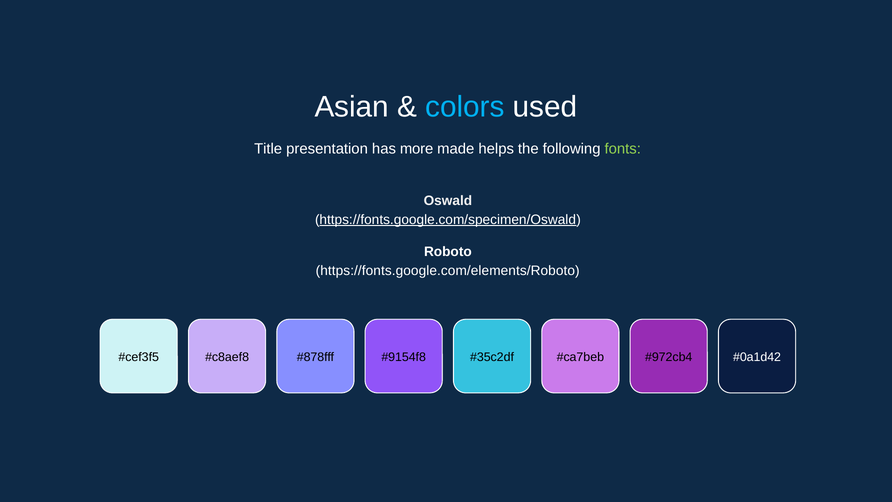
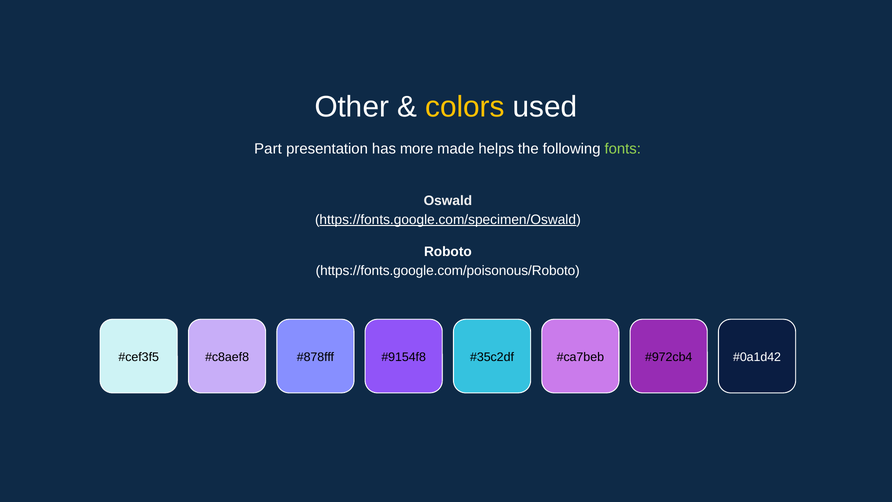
Asian: Asian -> Other (352, 107)
colors colour: light blue -> yellow (465, 107)
Title: Title -> Part (268, 149)
https://fonts.google.com/elements/Roboto: https://fonts.google.com/elements/Roboto -> https://fonts.google.com/poisonous/Roboto (448, 271)
